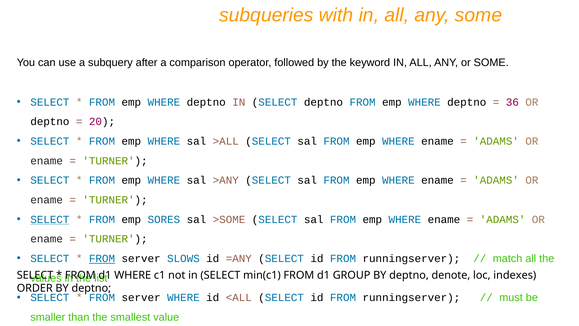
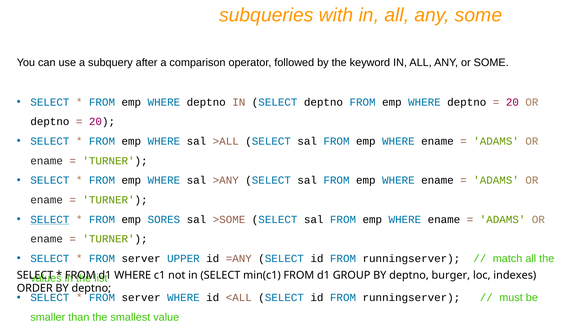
36: 36 -> 20 (512, 102)
FROM underline: present -> none (102, 258)
SLOWS: SLOWS -> UPPER (183, 258)
denote: denote -> burger (451, 275)
